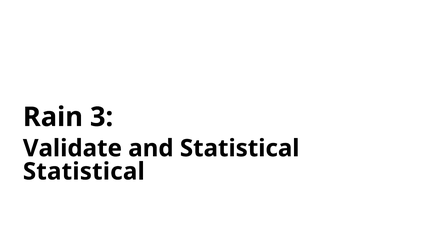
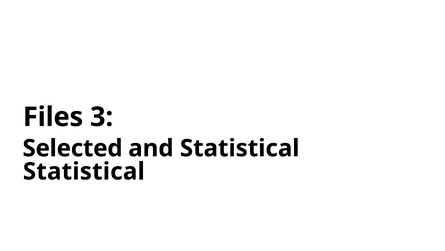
Rain: Rain -> Files (53, 117)
Validate: Validate -> Selected (73, 148)
